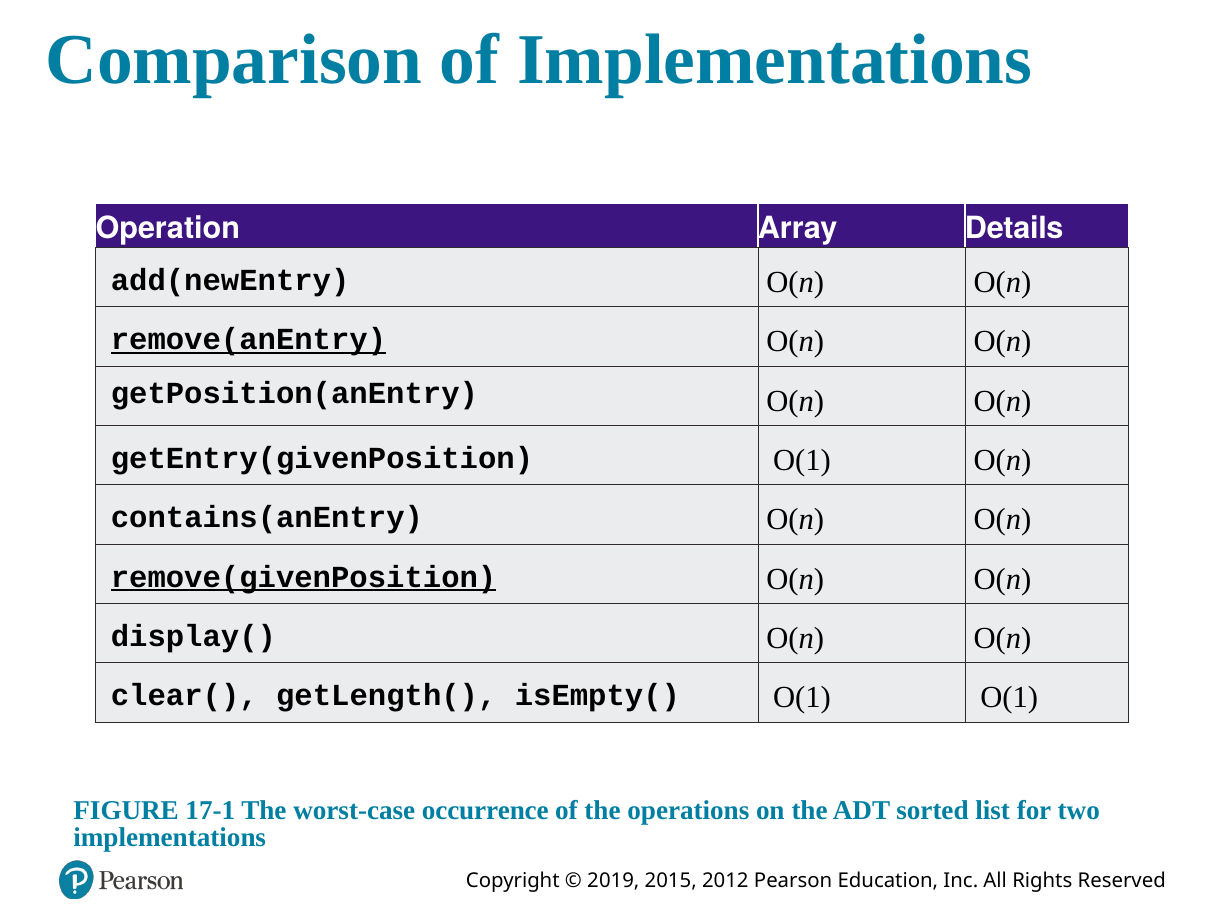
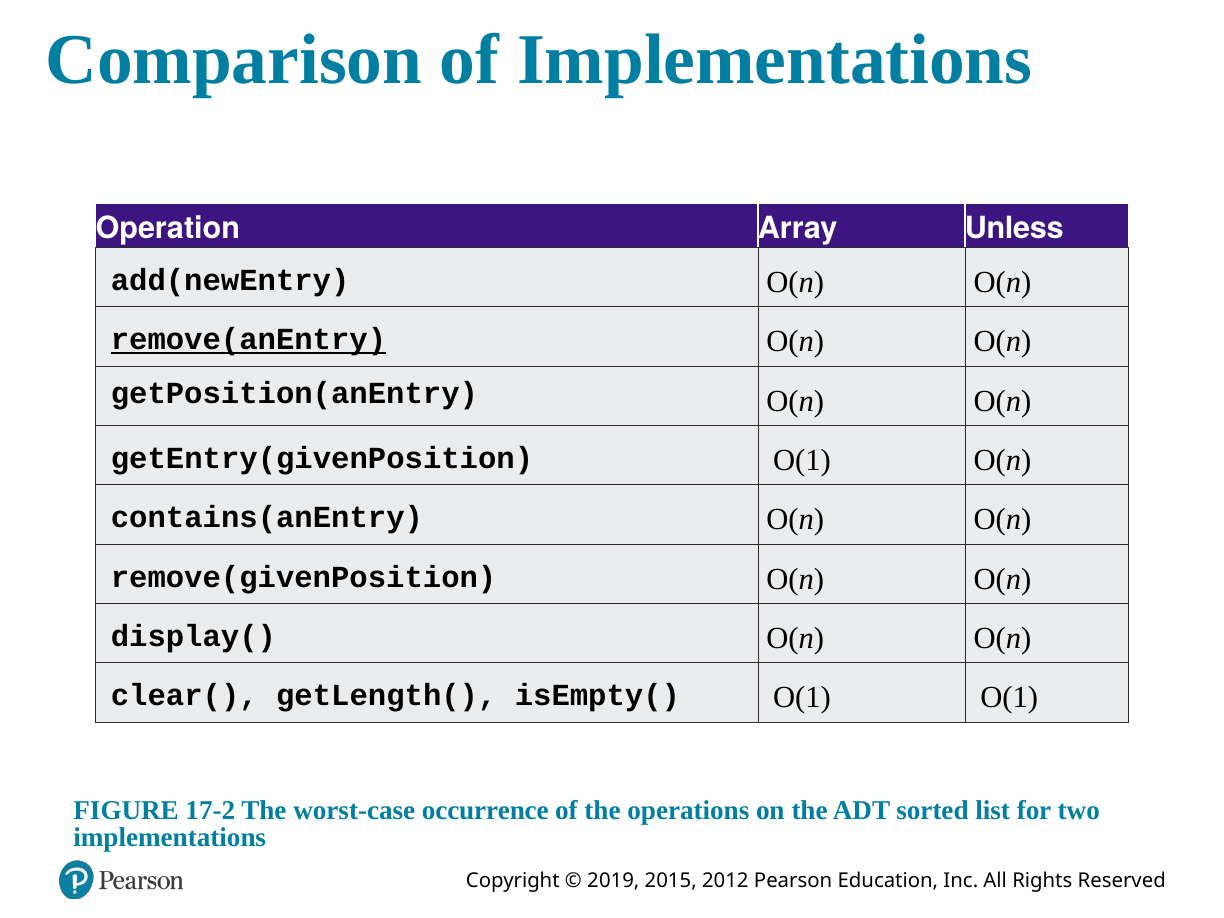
Details: Details -> Unless (1014, 228)
remove(givenPosition underline: present -> none (304, 577)
17-1: 17-1 -> 17-2 (210, 811)
